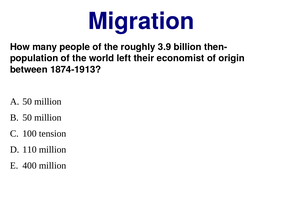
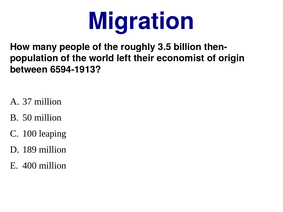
3.9: 3.9 -> 3.5 (165, 47)
1874-1913: 1874-1913 -> 6594-1913 (76, 70)
50: 50 -> 37 (27, 102)
tension: tension -> leaping (53, 134)
110: 110 -> 189 (29, 150)
